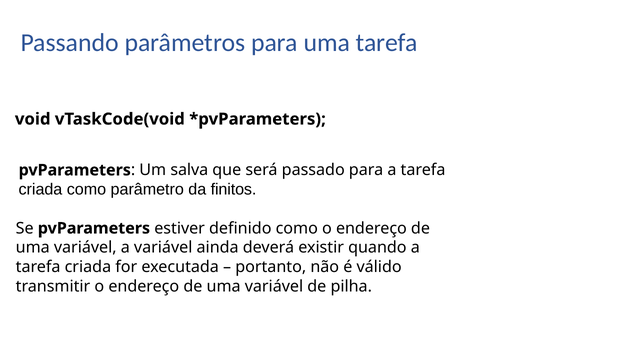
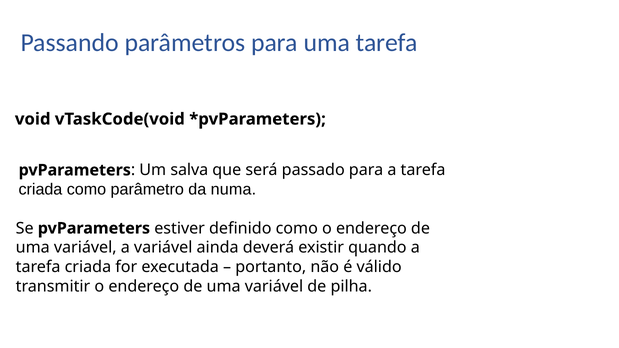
finitos: finitos -> numa (233, 190)
